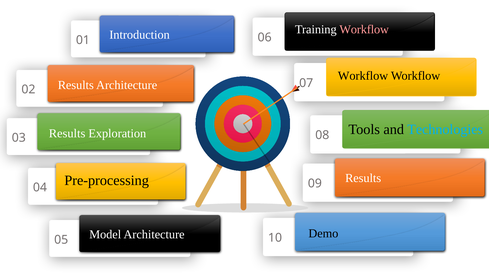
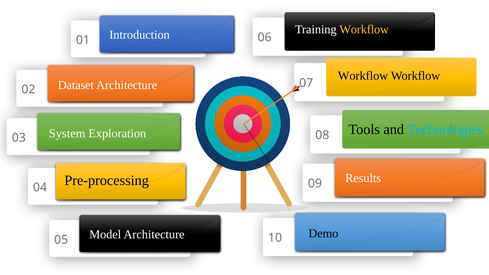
Workflow colour: pink -> yellow (364, 29)
Results: Results -> Dataset (76, 85)
Results: Results -> System (67, 134)
